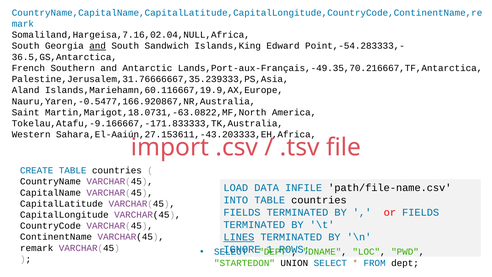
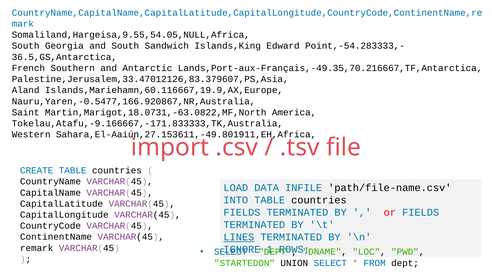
Somaliland,Hargeisa,7.16,02.04,NULL,Africa: Somaliland,Hargeisa,7.16,02.04,NULL,Africa -> Somaliland,Hargeisa,9.55,54.05,NULL,Africa (131, 35)
and underline: present -> none (98, 46)
Palestine,Jerusalem,31.76666667,35.239333,PS,Asia: Palestine,Jerusalem,31.76666667,35.239333,PS,Asia -> Palestine,Jerusalem,33.47012126,83.379607,PS,Asia (150, 79)
Sahara,El-Aaiún,27.153611,-43.203333,EH,Africa: Sahara,El-Aaiún,27.153611,-43.203333,EH,Africa -> Sahara,El-Aaiún,27.153611,-49.801911,EH,Africa (186, 134)
